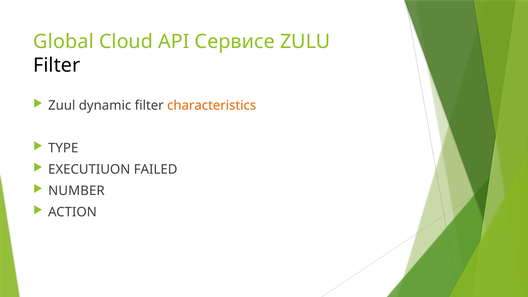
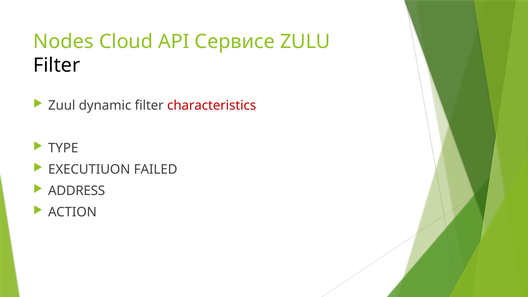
Global: Global -> Nodes (64, 42)
characteristics colour: orange -> red (212, 105)
NUMBER: NUMBER -> ADDRESS (77, 191)
